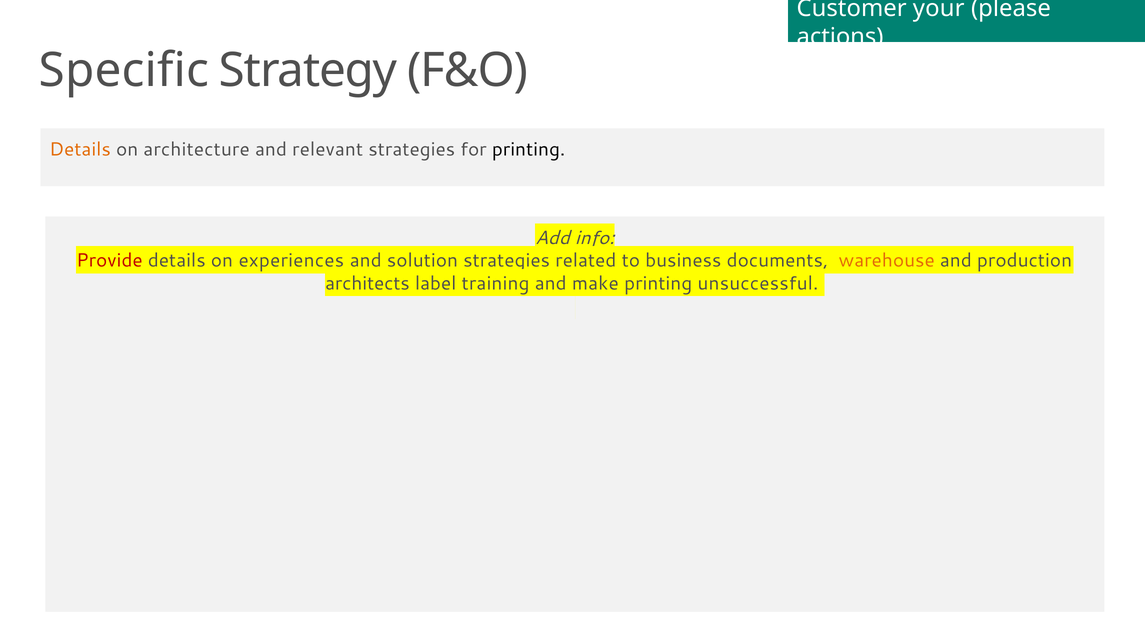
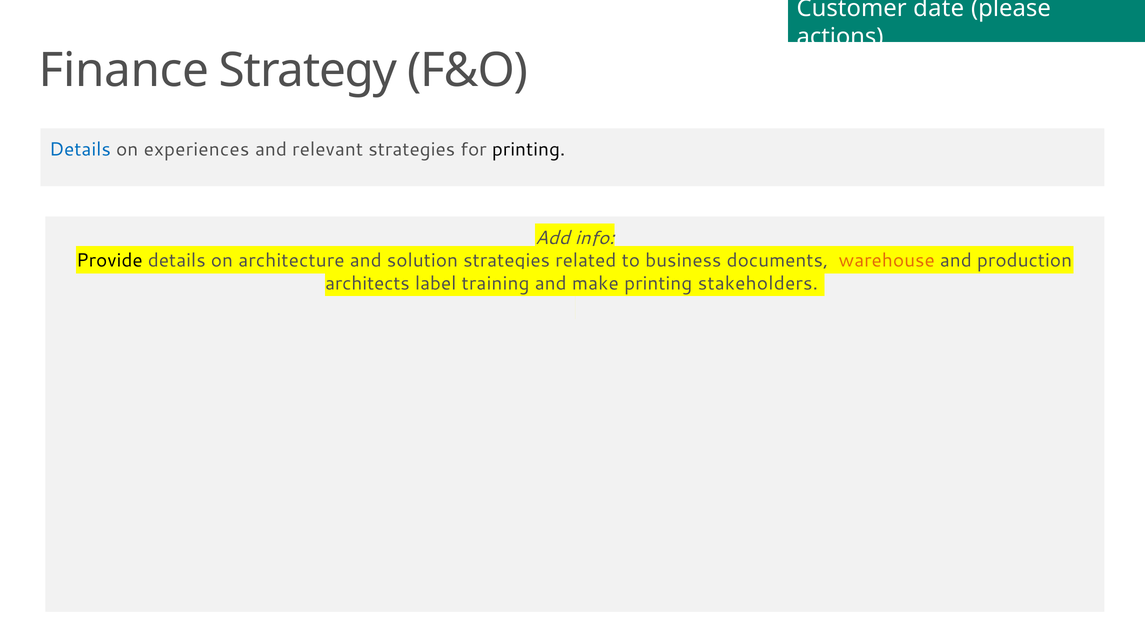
your: your -> date (939, 8)
Specific: Specific -> Finance (124, 70)
Details colour: orange -> blue (80, 150)
architecture: architecture -> experiences (197, 150)
Provide colour: red -> black (109, 261)
experiences: experiences -> architecture (291, 261)
unsuccessful: unsuccessful -> stakeholders (758, 284)
